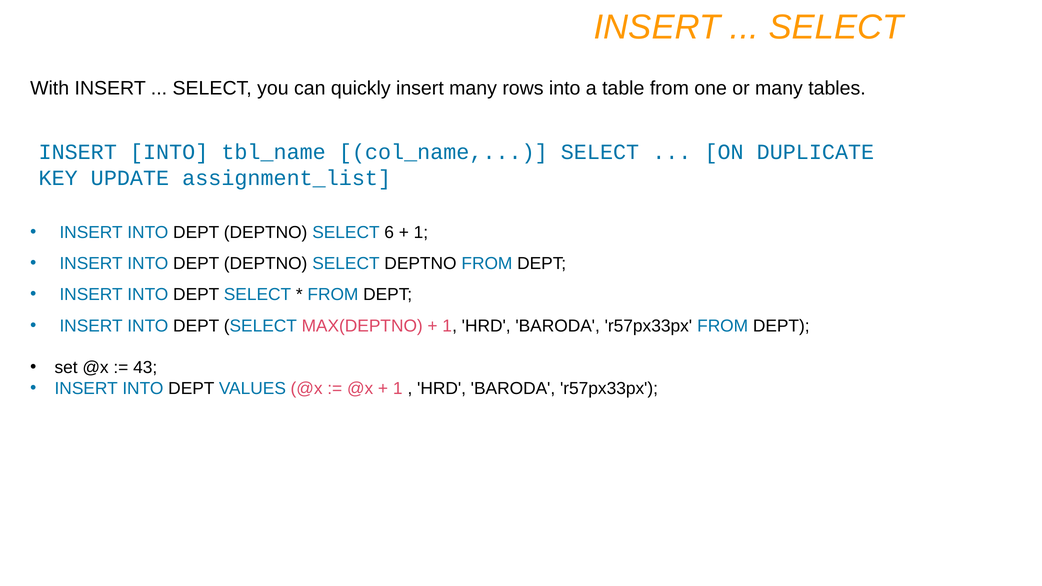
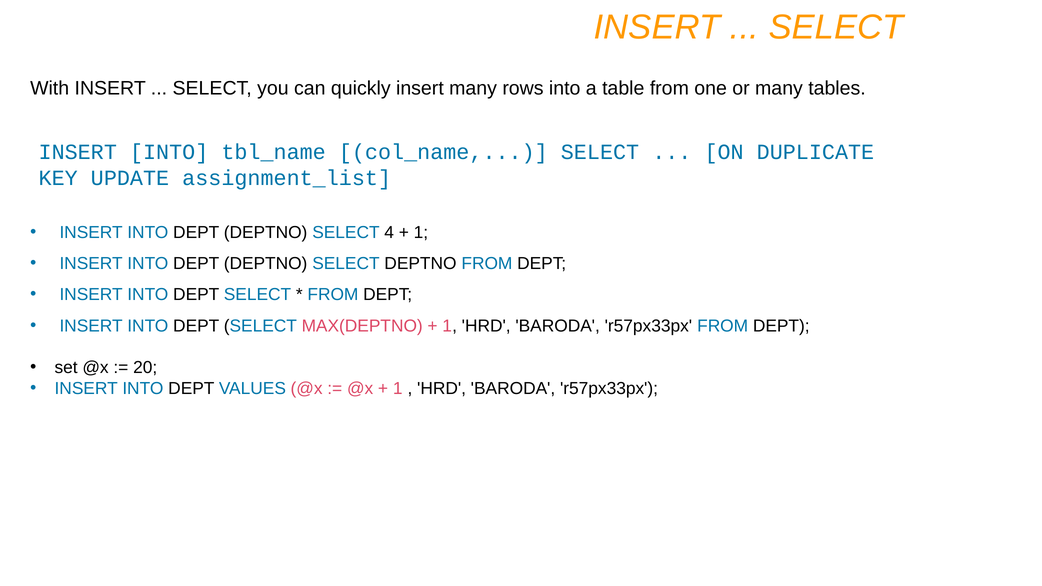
6: 6 -> 4 (389, 232)
43: 43 -> 20 (145, 368)
